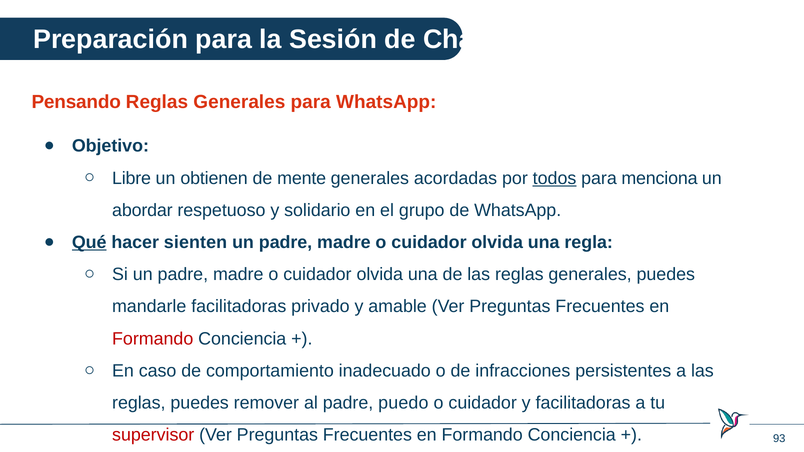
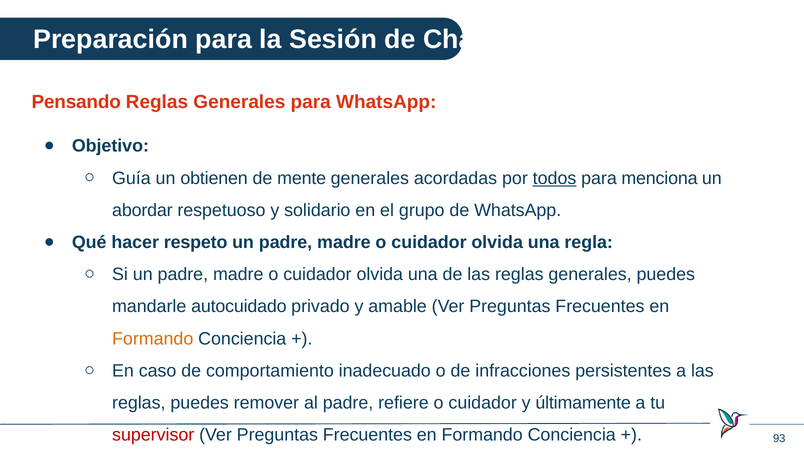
Libre: Libre -> Guía (131, 178)
Qué underline: present -> none (89, 242)
sienten: sienten -> respeto (196, 242)
mandarle facilitadoras: facilitadoras -> autocuidado (239, 307)
Formando colour: red -> orange (153, 339)
puedo: puedo -> refiere (403, 403)
y facilitadoras: facilitadoras -> últimamente (583, 403)
